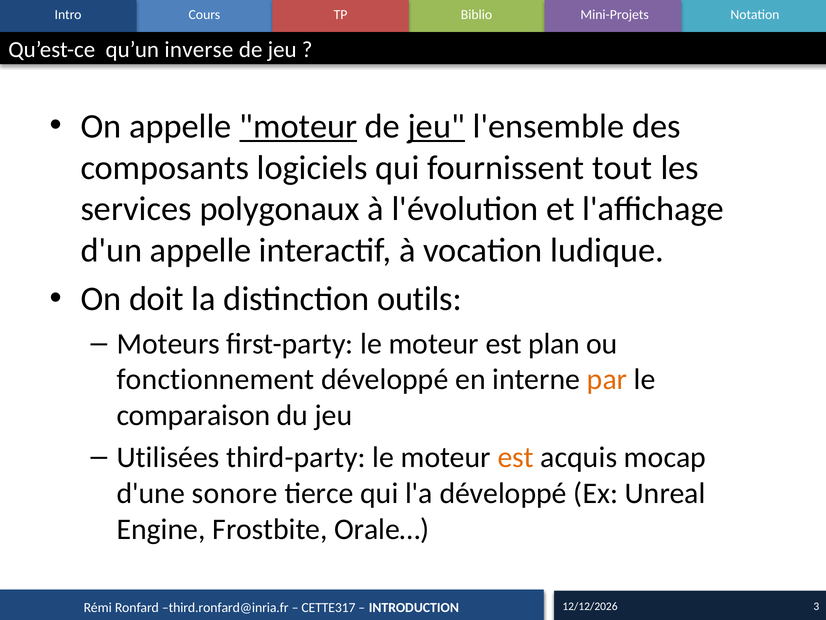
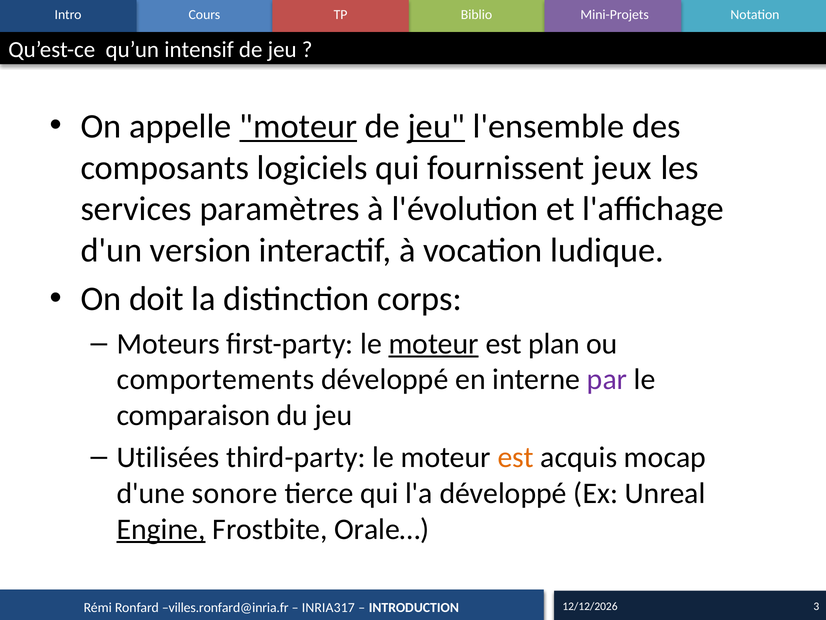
inverse: inverse -> intensif (199, 50)
tout: tout -> jeux (622, 168)
polygonaux: polygonaux -> paramètres (280, 209)
d'un appelle: appelle -> version (201, 250)
outils: outils -> corps (420, 299)
moteur underline: none -> present (434, 343)
fonctionnement: fonctionnement -> comportements (215, 379)
par colour: orange -> purple (607, 379)
Engine underline: none -> present (161, 529)
third.ronfard@inria.fr: third.ronfard@inria.fr -> villes.ronfard@inria.fr (225, 607)
CETTE317: CETTE317 -> INRIA317 (328, 607)
